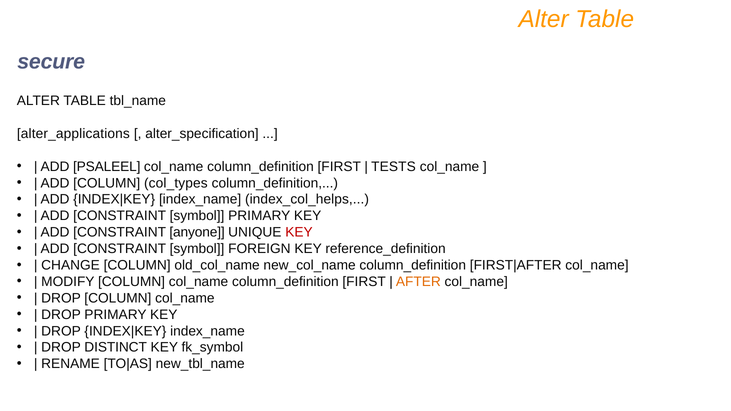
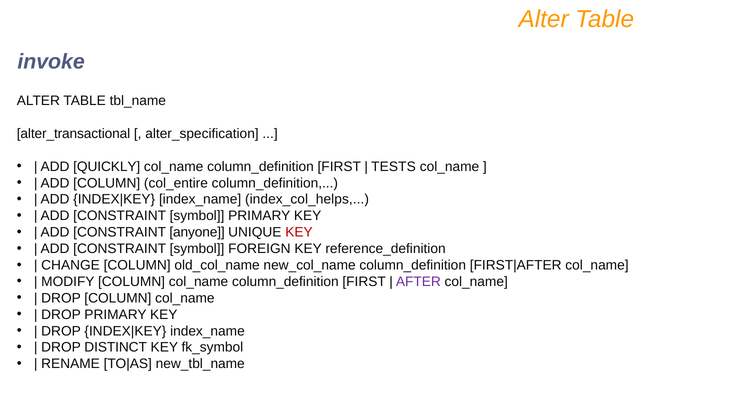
secure: secure -> invoke (51, 62)
alter_applications: alter_applications -> alter_transactional (74, 134)
PSALEEL: PSALEEL -> QUICKLY (107, 167)
col_types: col_types -> col_entire (176, 183)
AFTER colour: orange -> purple (418, 282)
